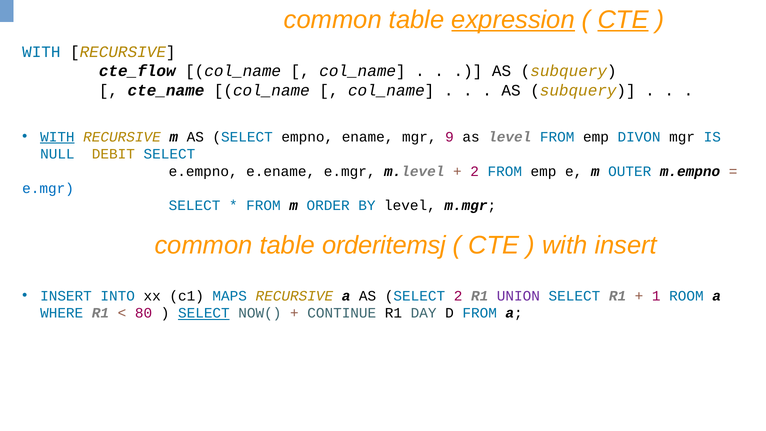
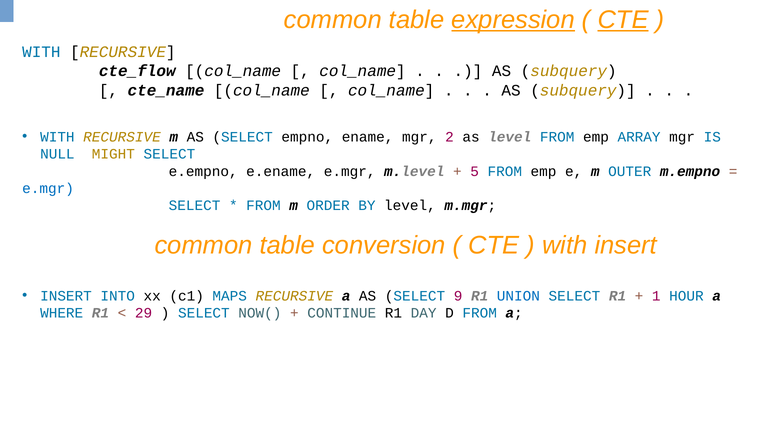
WITH underline: present -> none (57, 137)
9: 9 -> 2 (449, 137)
DIVON: DIVON -> ARRAY (639, 137)
DEBIT: DEBIT -> MIGHT (113, 154)
2: 2 -> 5 (475, 171)
orderitemsj: orderitemsj -> conversion (384, 245)
SELECT 2: 2 -> 9 (458, 296)
UNION colour: purple -> blue (518, 296)
ROOM: ROOM -> HOUR (686, 296)
80: 80 -> 29 (144, 313)
SELECT underline: present -> none (204, 313)
